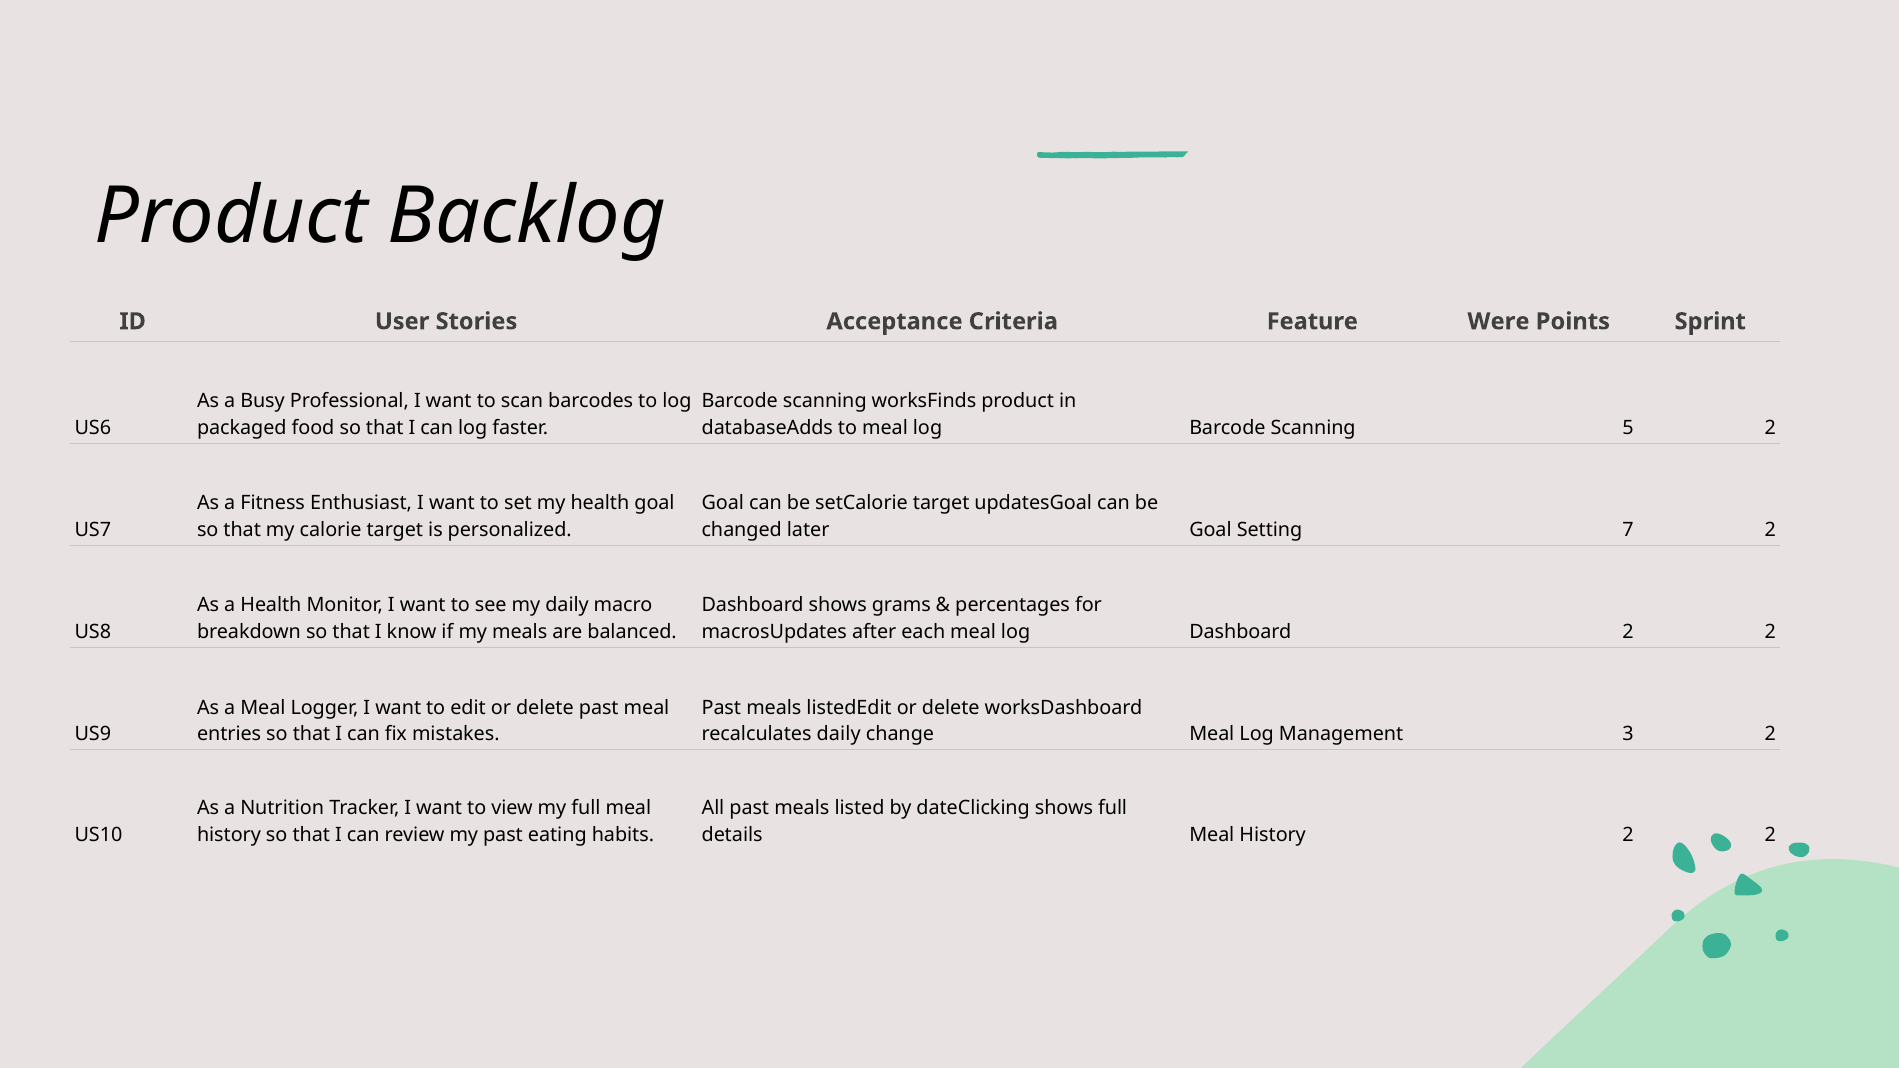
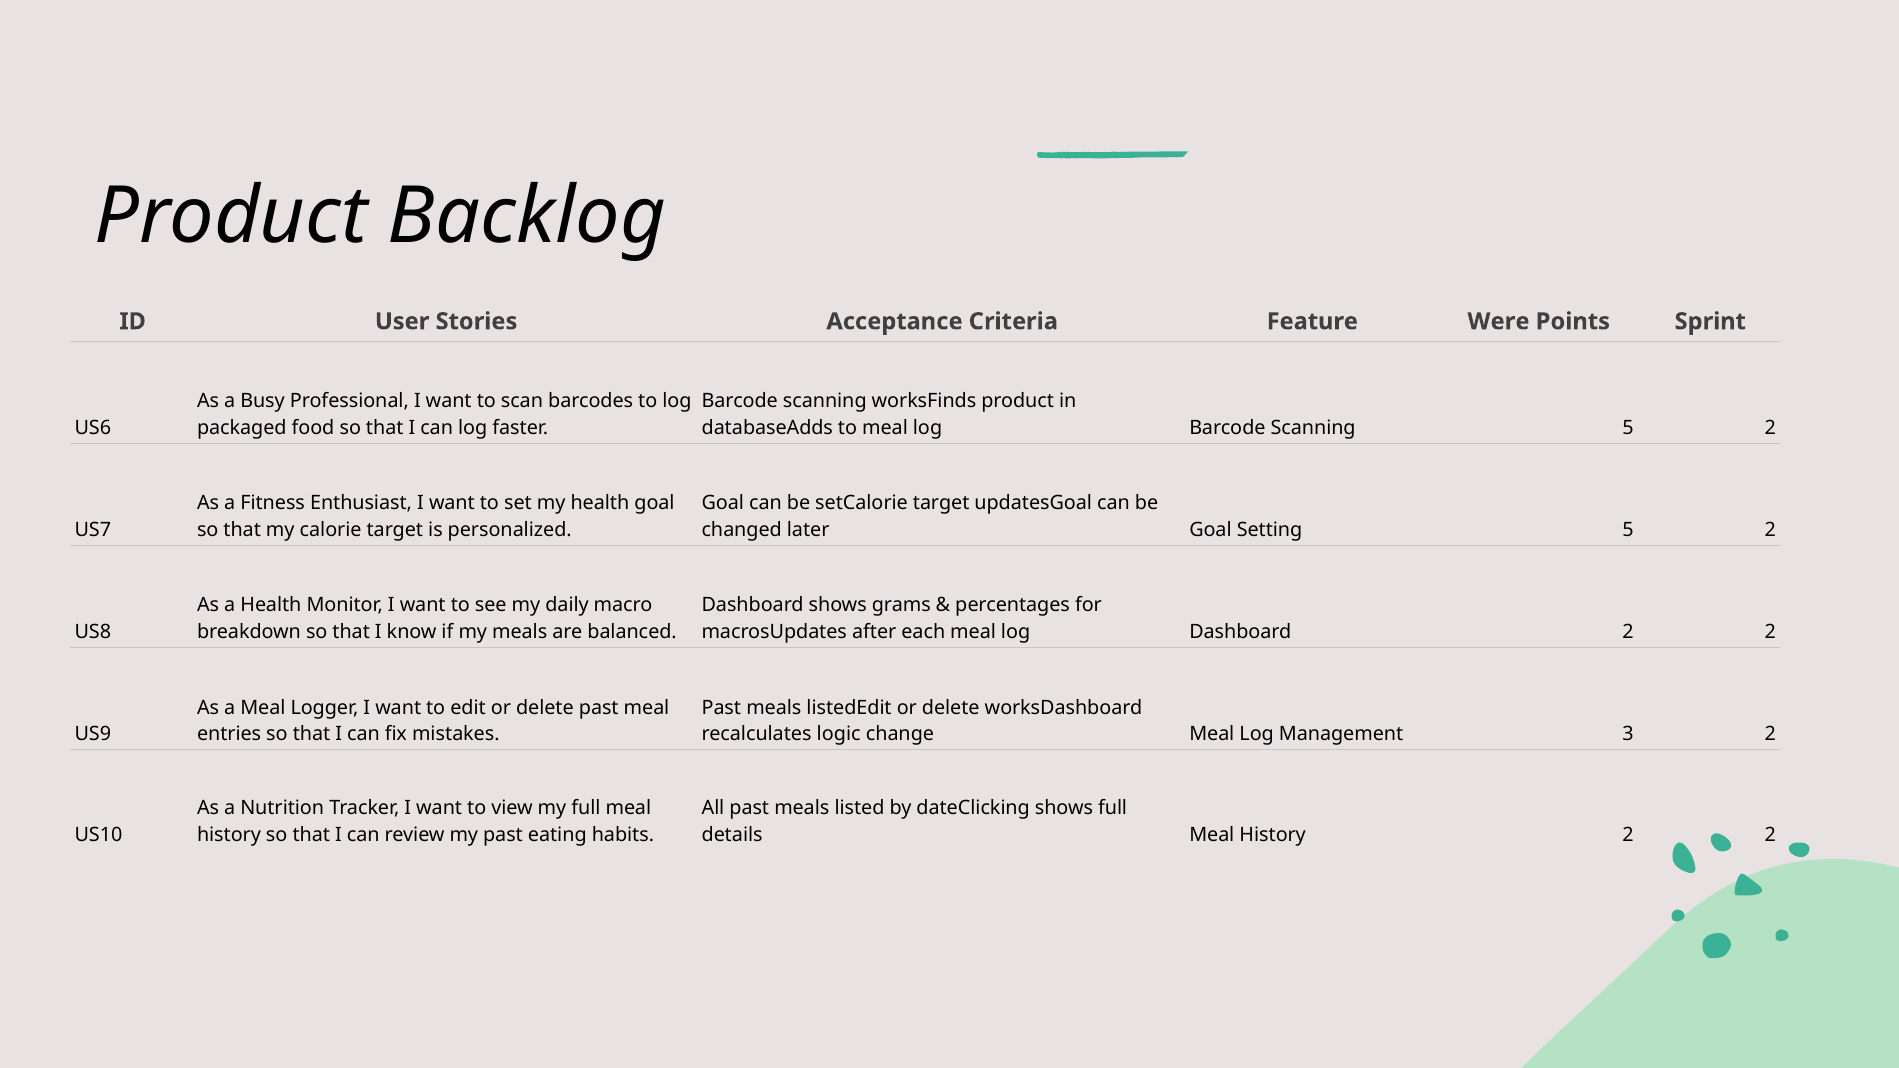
Setting 7: 7 -> 5 (1628, 530)
recalculates daily: daily -> logic (839, 735)
